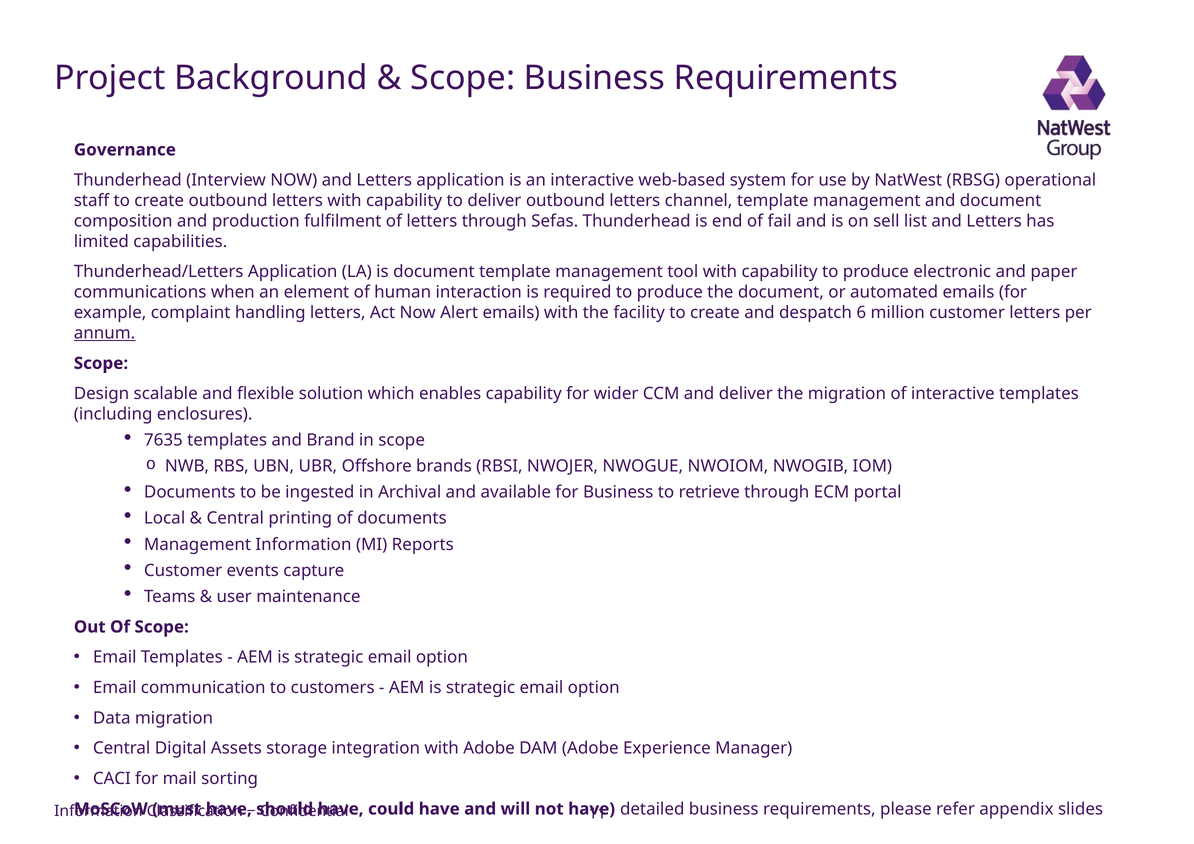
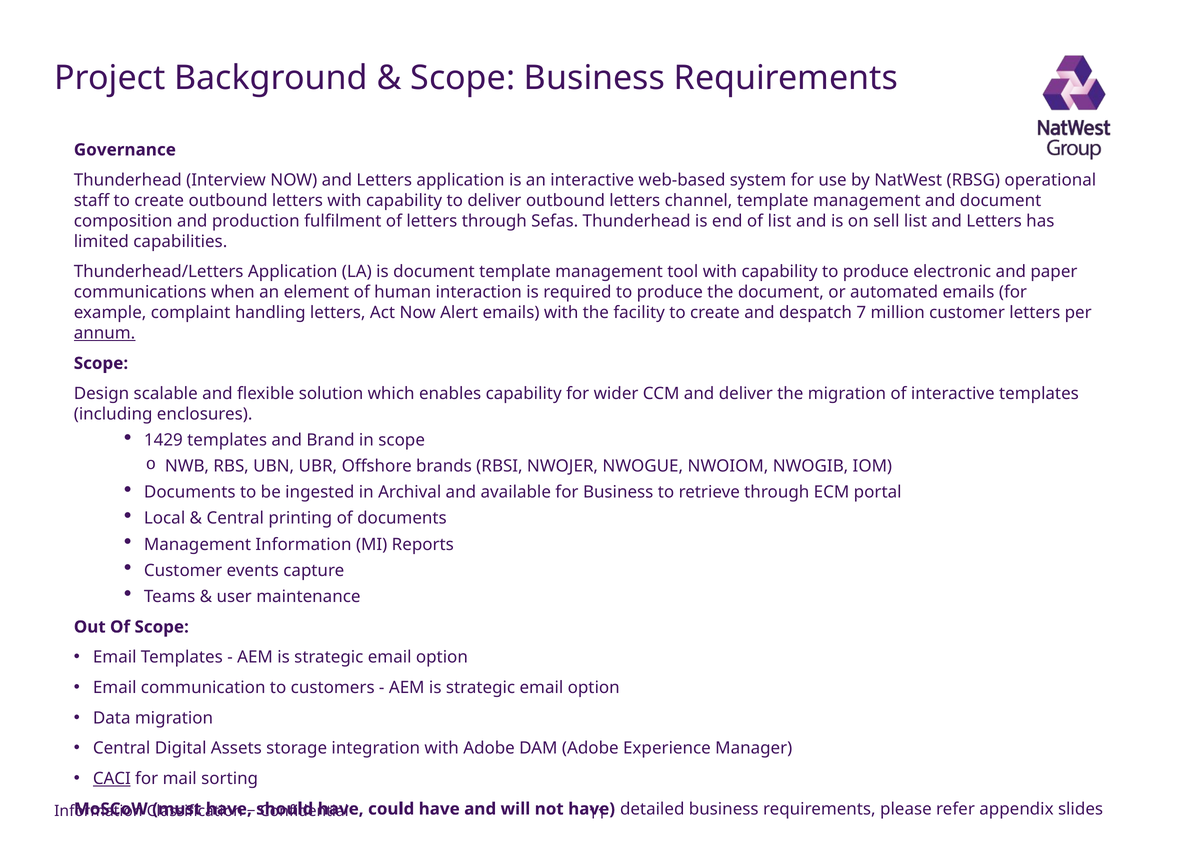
of fail: fail -> list (780, 221)
6: 6 -> 7 (861, 313)
7635: 7635 -> 1429 (163, 440)
CACI underline: none -> present (112, 779)
